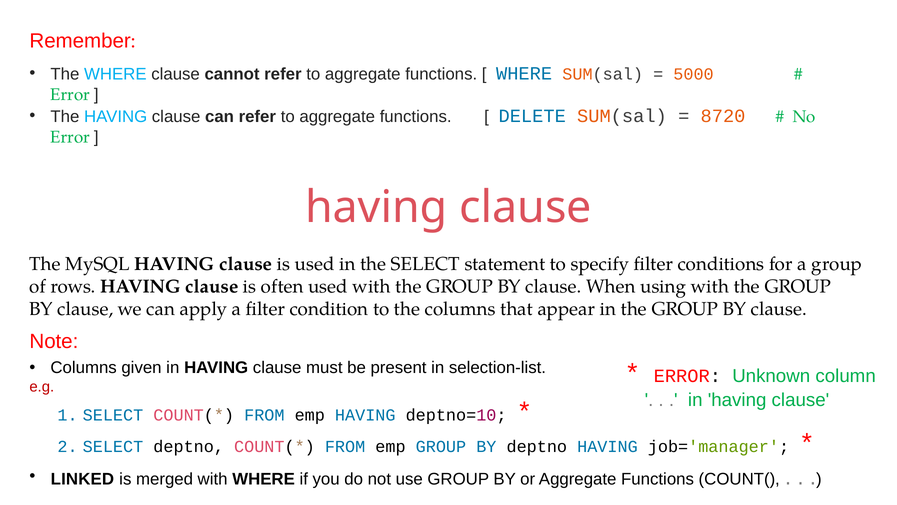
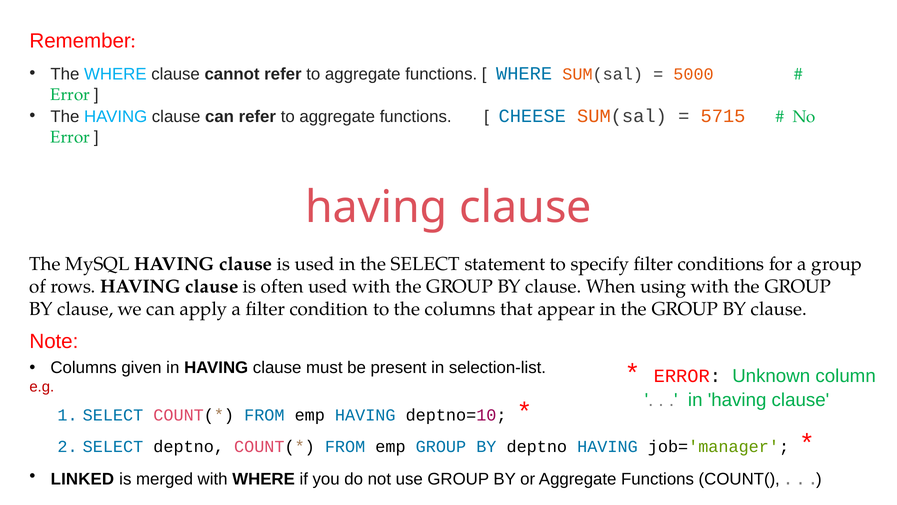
DELETE: DELETE -> CHEESE (532, 116)
8720: 8720 -> 5715 (723, 116)
